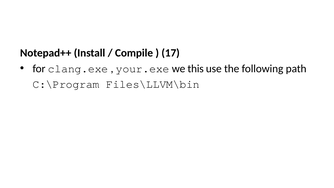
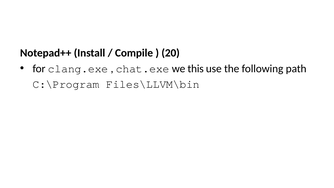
17: 17 -> 20 (171, 53)
your.exe: your.exe -> chat.exe (143, 69)
